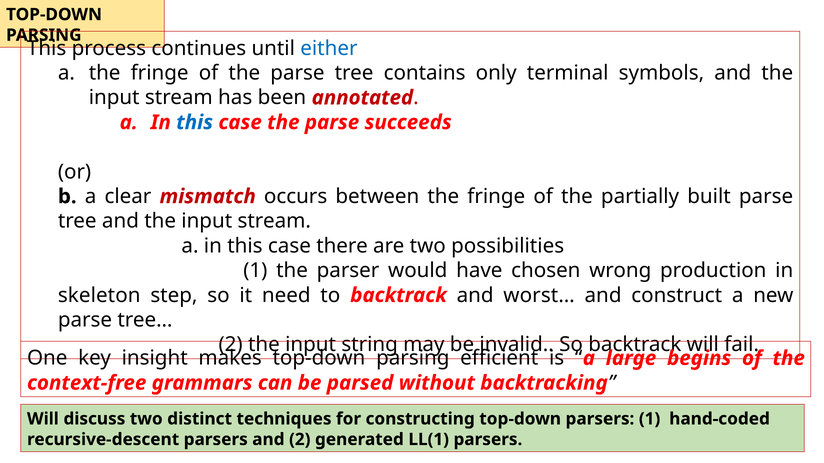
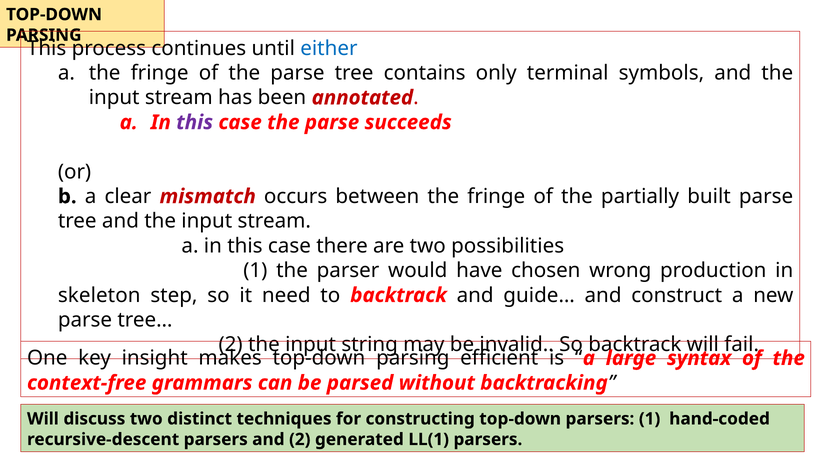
this colour: blue -> purple (195, 122)
worst…: worst… -> guide… (539, 296)
begins: begins -> syntax (699, 359)
